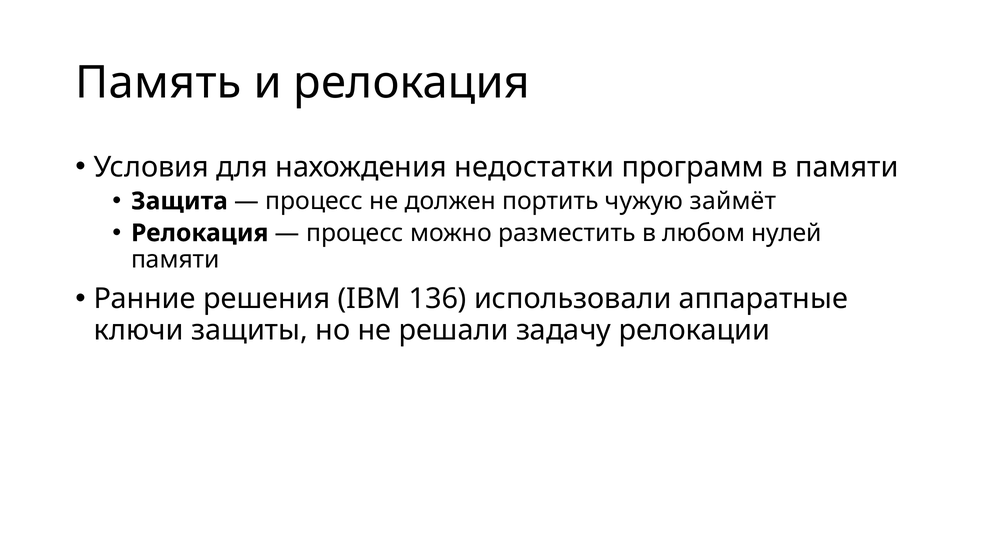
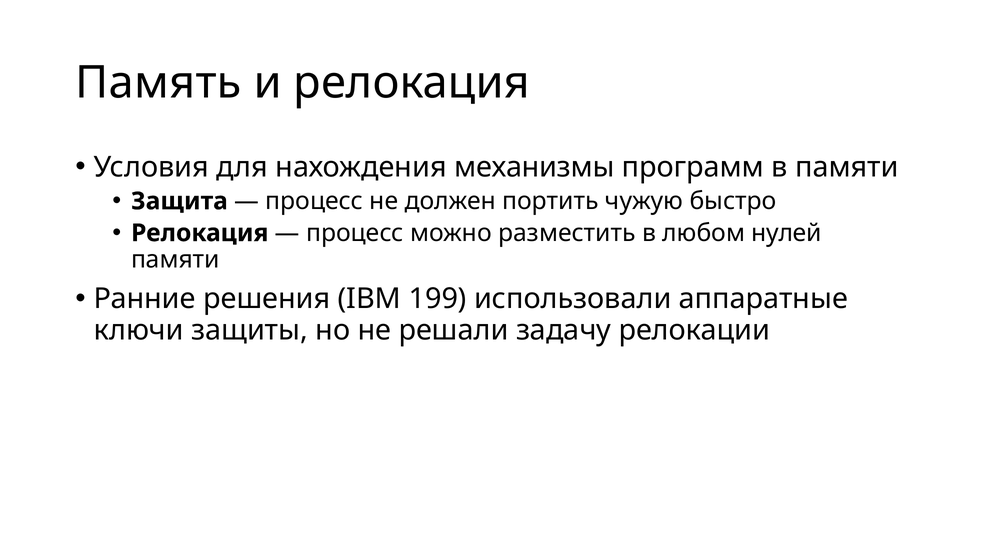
недостатки: недостатки -> механизмы (534, 167)
займёт: займёт -> быстро (733, 201)
136: 136 -> 199 (438, 299)
